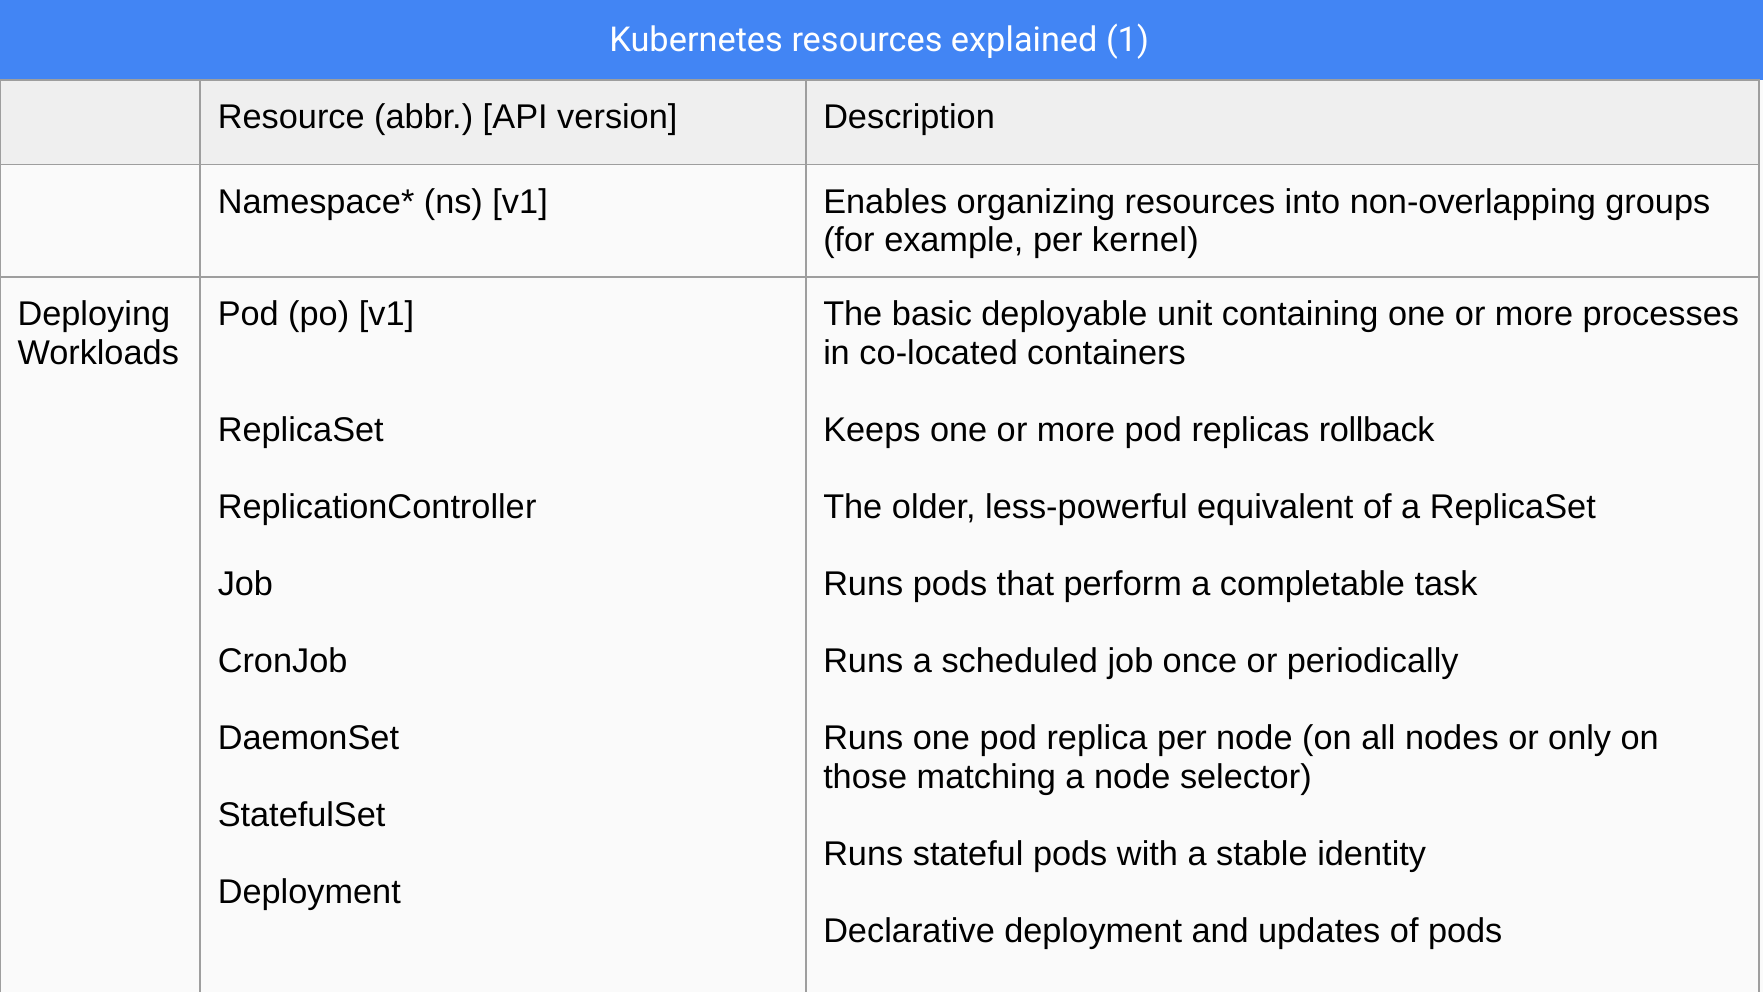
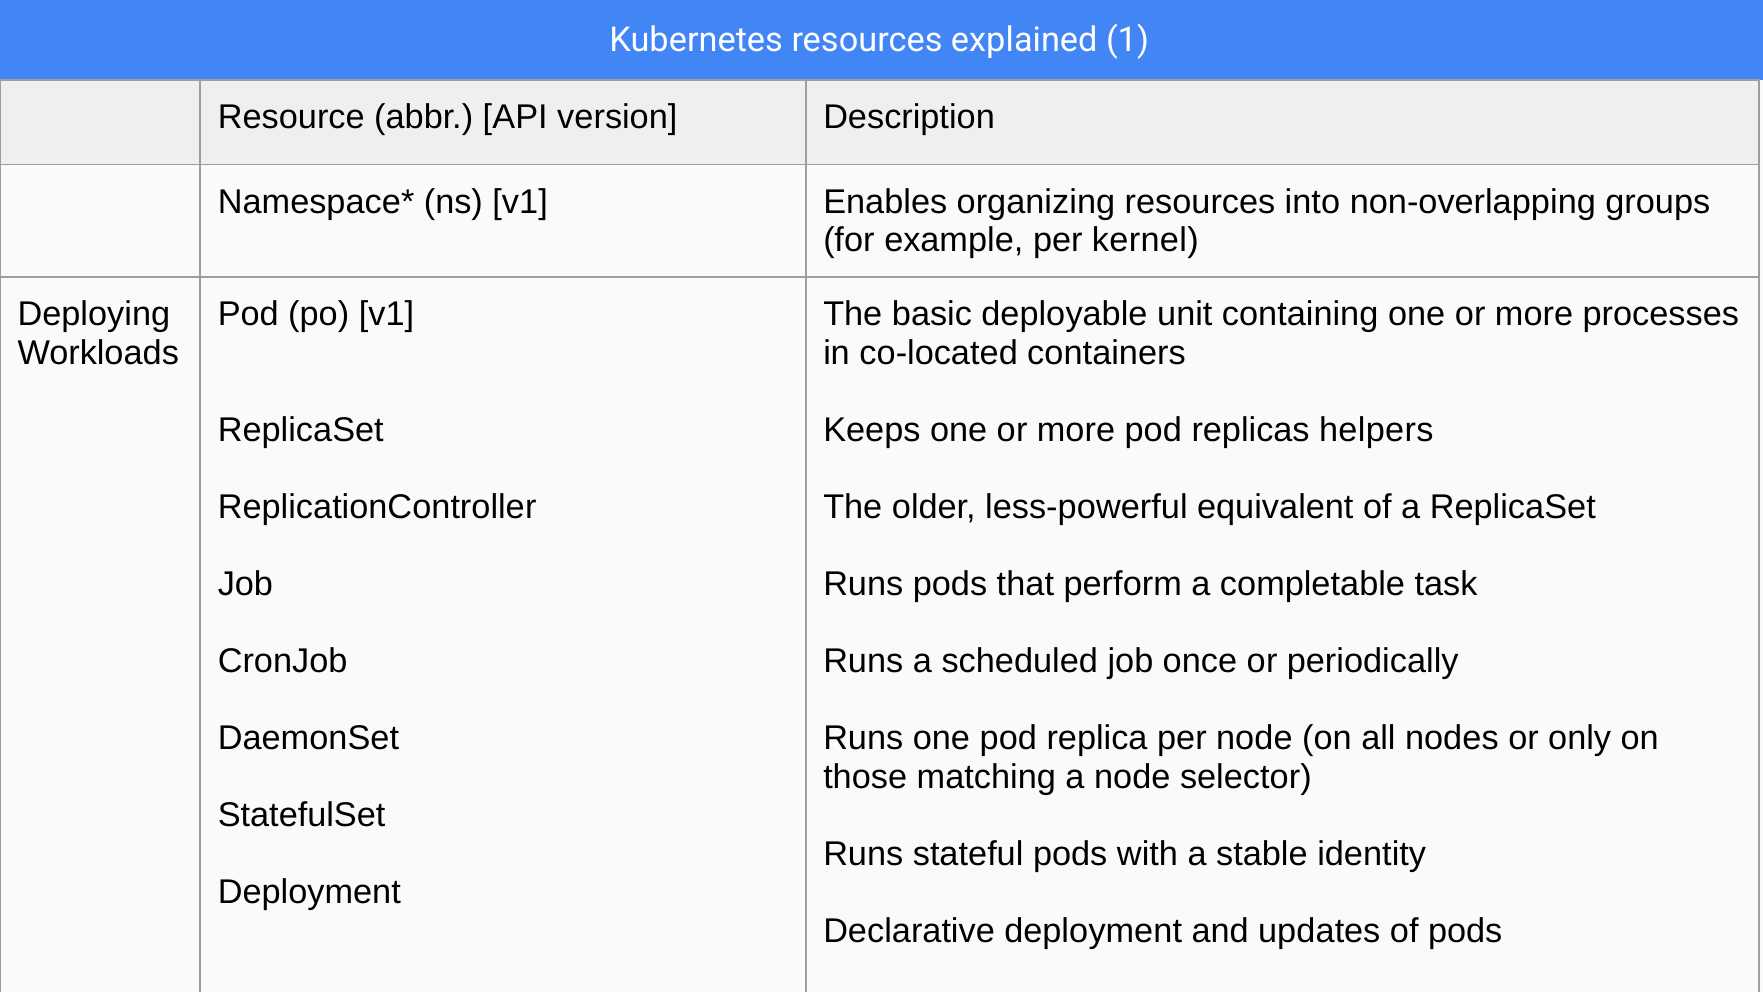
rollback: rollback -> helpers (1376, 430)
